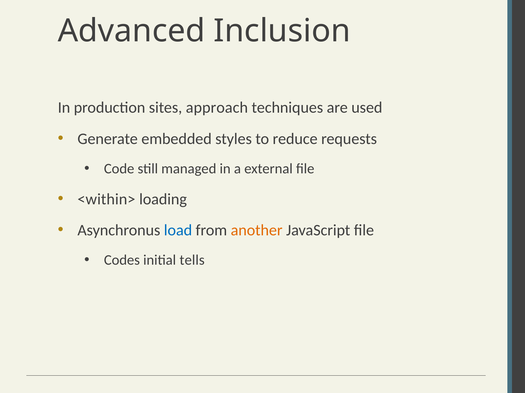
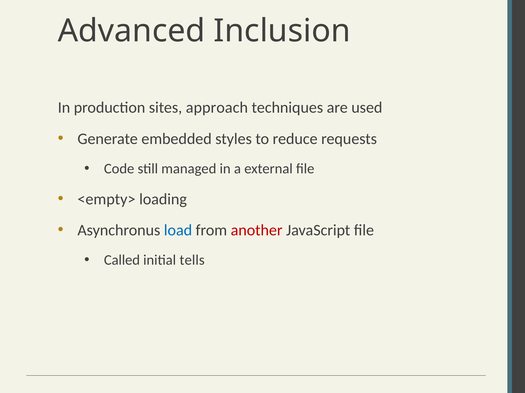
<within>: <within> -> <empty> (106, 199)
another colour: orange -> red (257, 231)
Codes: Codes -> Called (122, 261)
